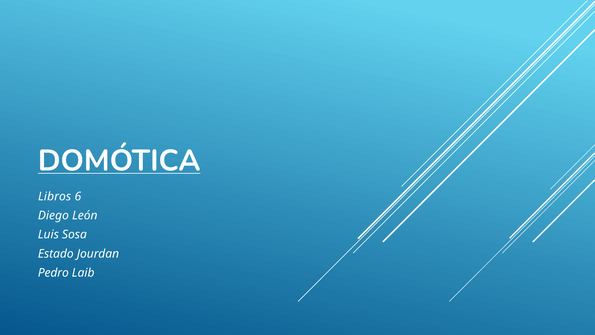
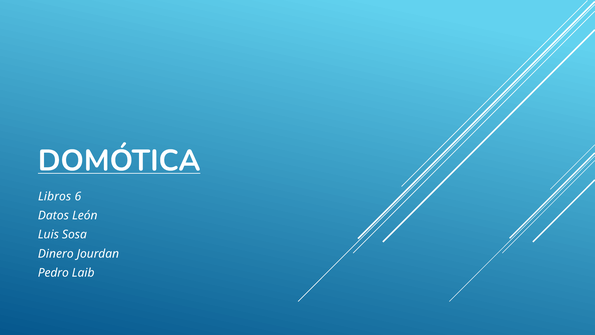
Diego: Diego -> Datos (53, 215)
Estado: Estado -> Dinero (56, 254)
